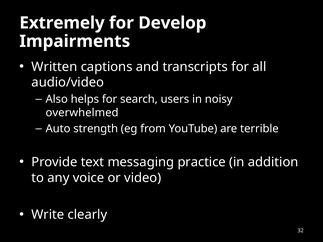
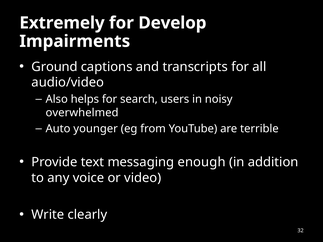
Written: Written -> Ground (54, 67)
strength: strength -> younger (96, 129)
practice: practice -> enough (202, 162)
